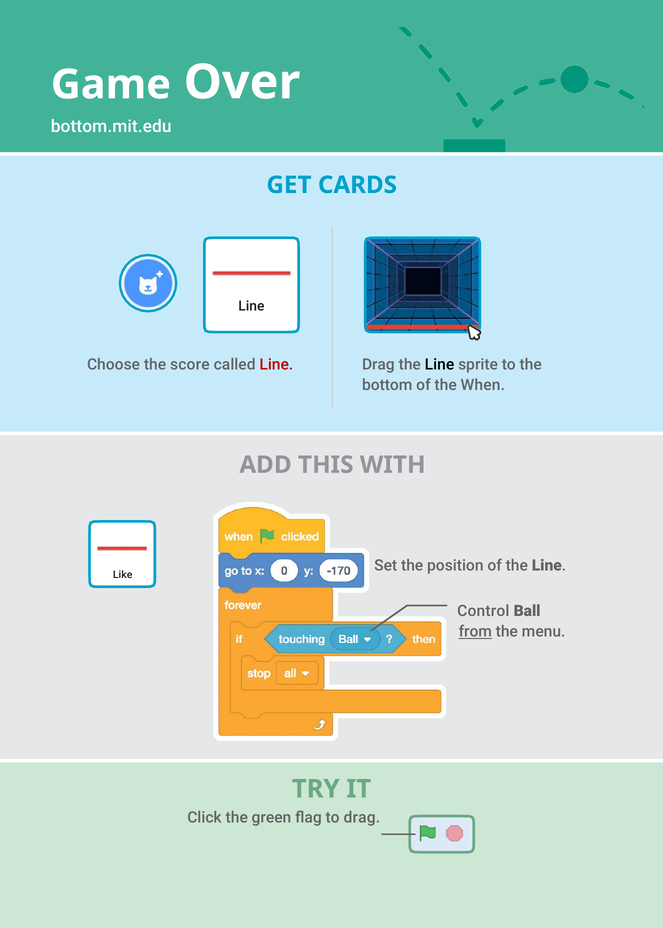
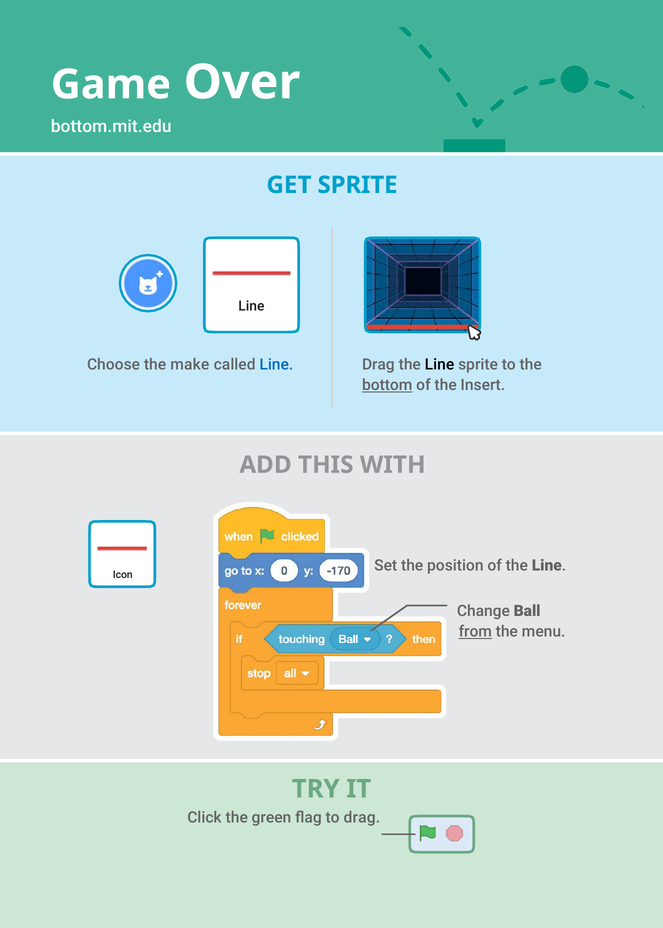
GET CARDS: CARDS -> SPRITE (358, 185)
score: score -> make (190, 365)
Line colour: red -> blue (276, 365)
bottom underline: none -> present (387, 385)
When: When -> Insert (483, 385)
Like: Like -> Icon (123, 575)
Control: Control -> Change (483, 611)
